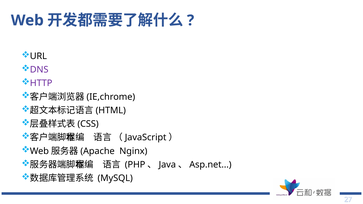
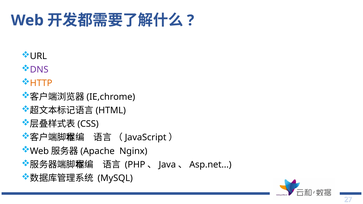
HTTP colour: purple -> orange (41, 83)
